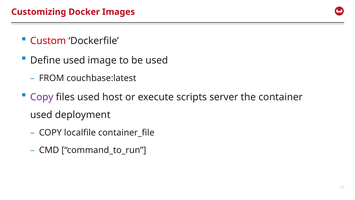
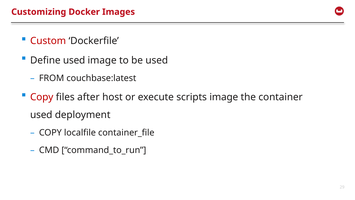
Copy colour: purple -> red (42, 97)
files used: used -> after (88, 97)
scripts server: server -> image (224, 97)
